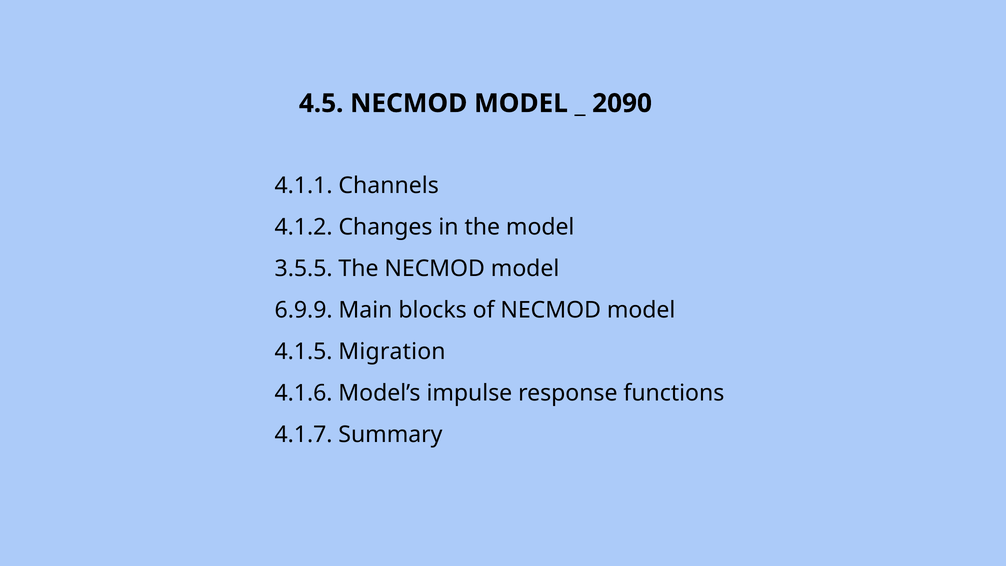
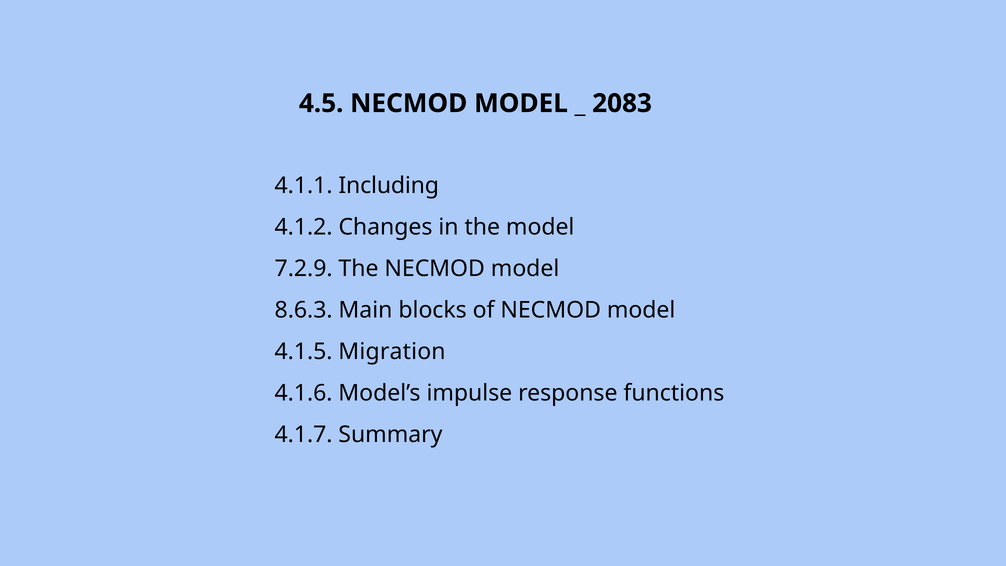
2090: 2090 -> 2083 (622, 103)
Channels: Channels -> Including (389, 186)
3.5.5: 3.5.5 -> 7.2.9 (304, 268)
6.9.9: 6.9.9 -> 8.6.3 (304, 310)
